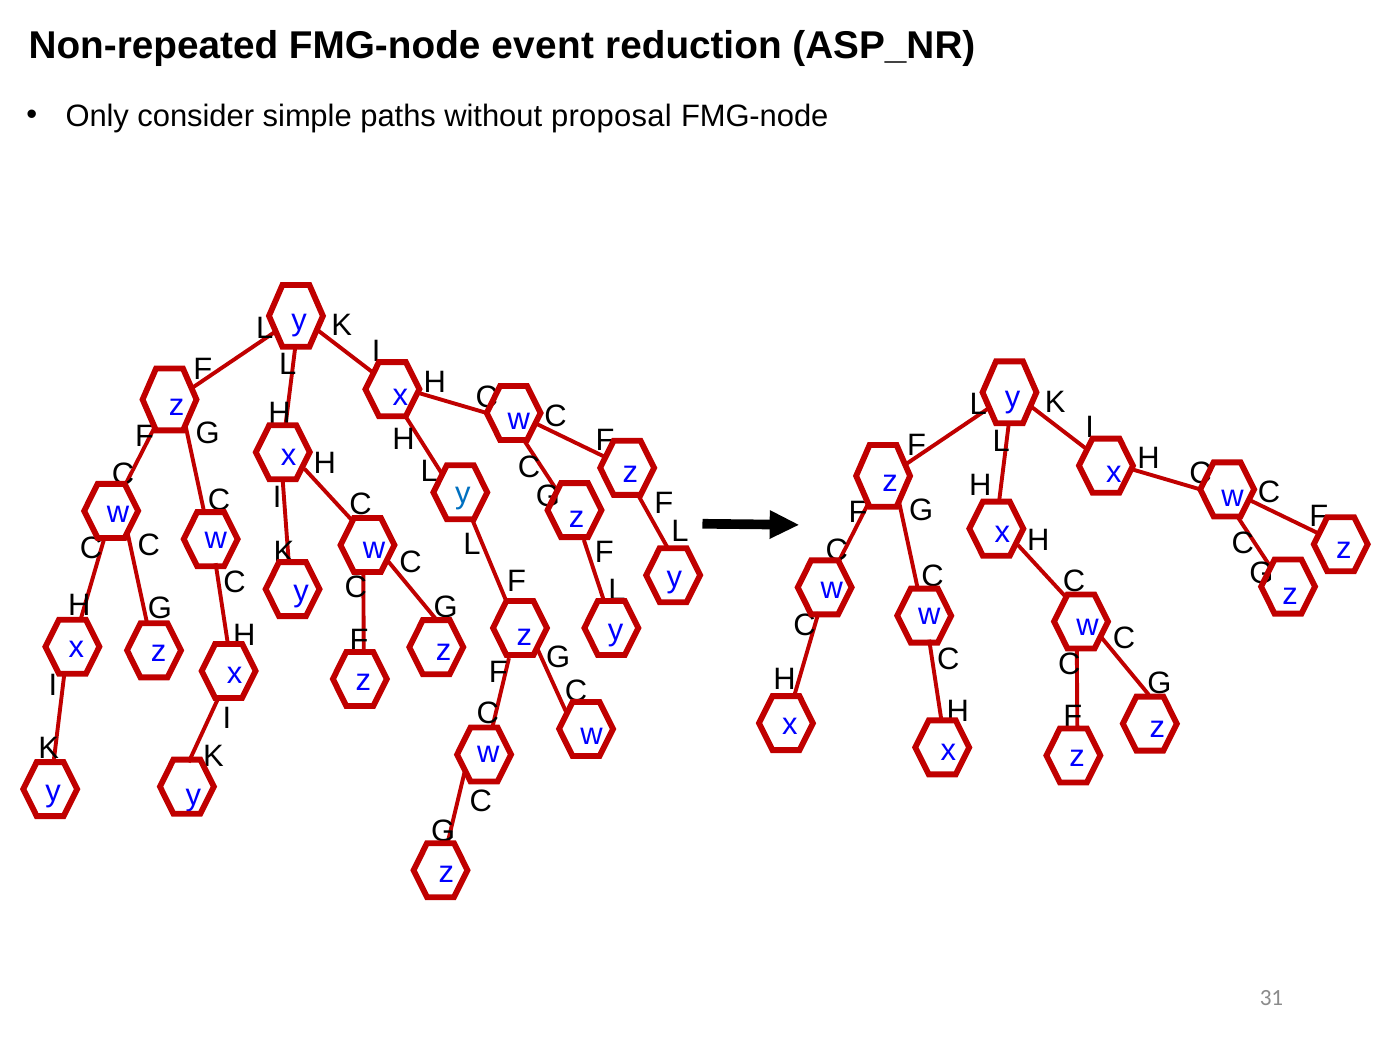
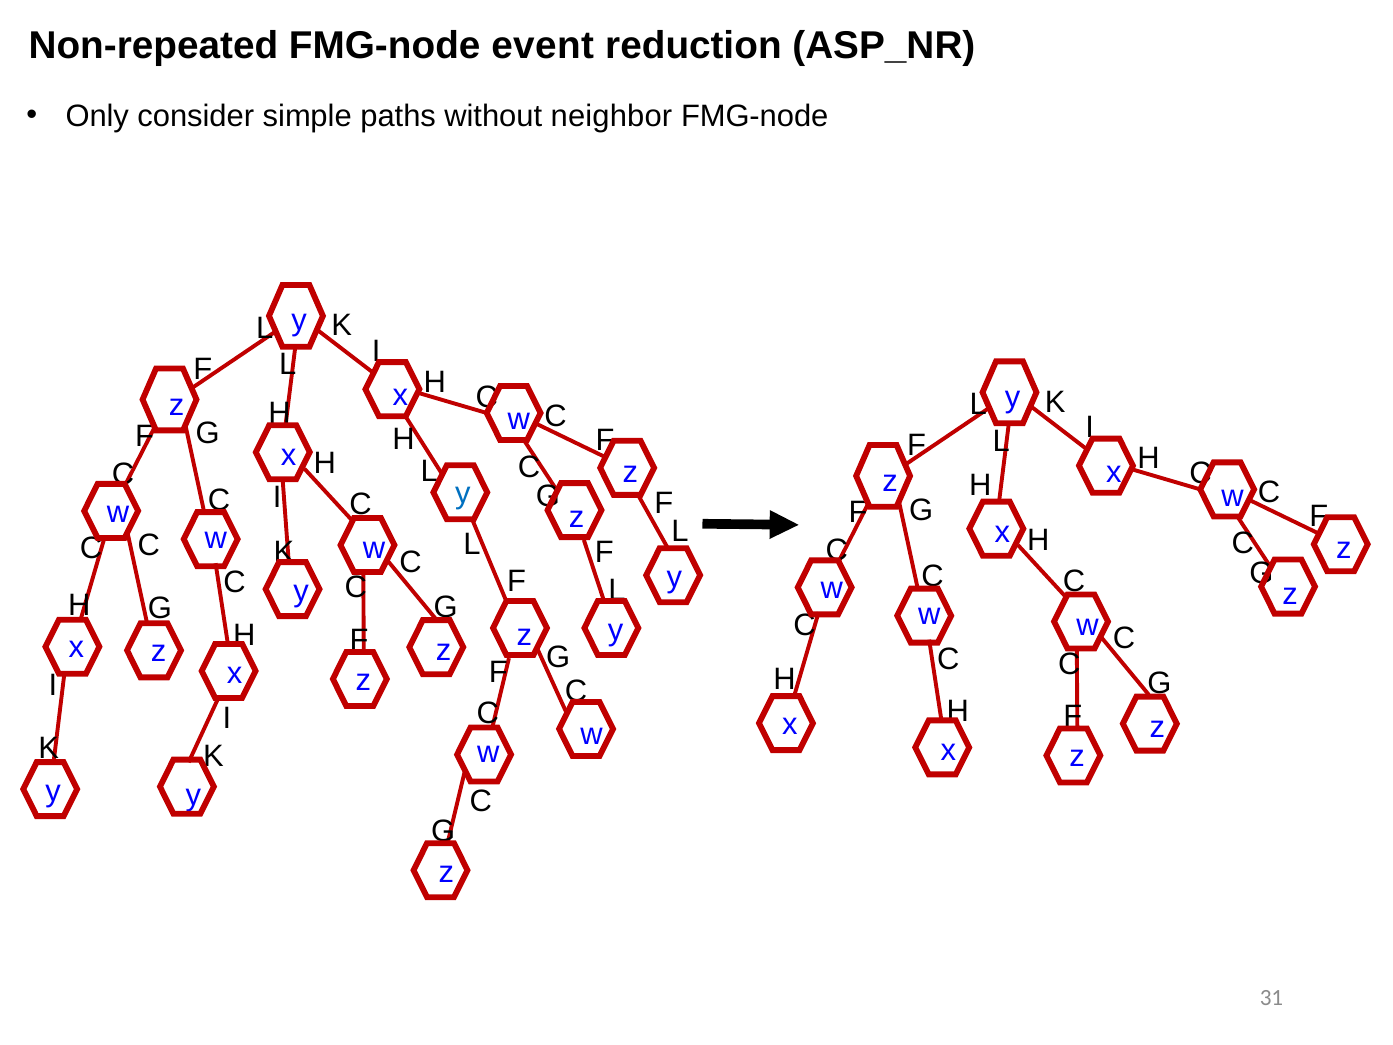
proposal: proposal -> neighbor (611, 116)
